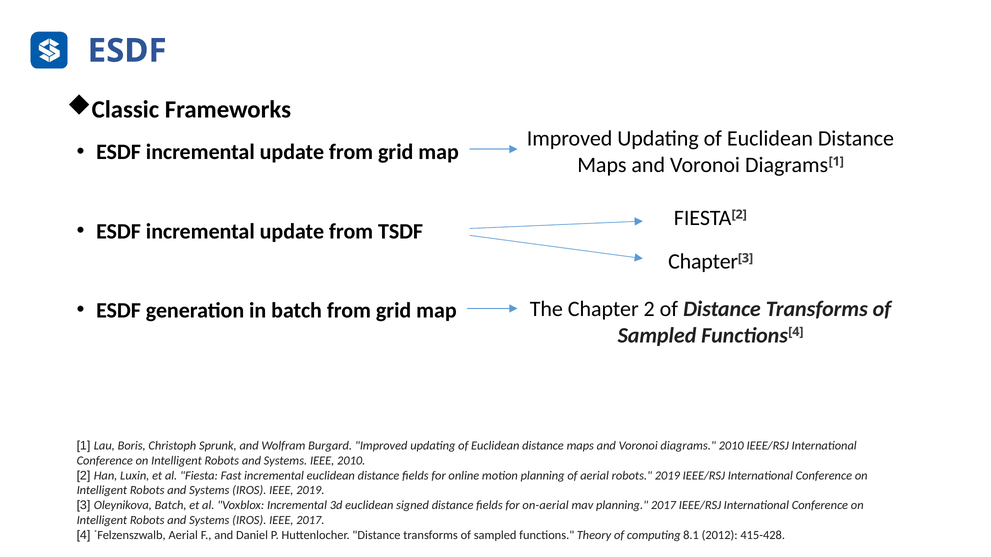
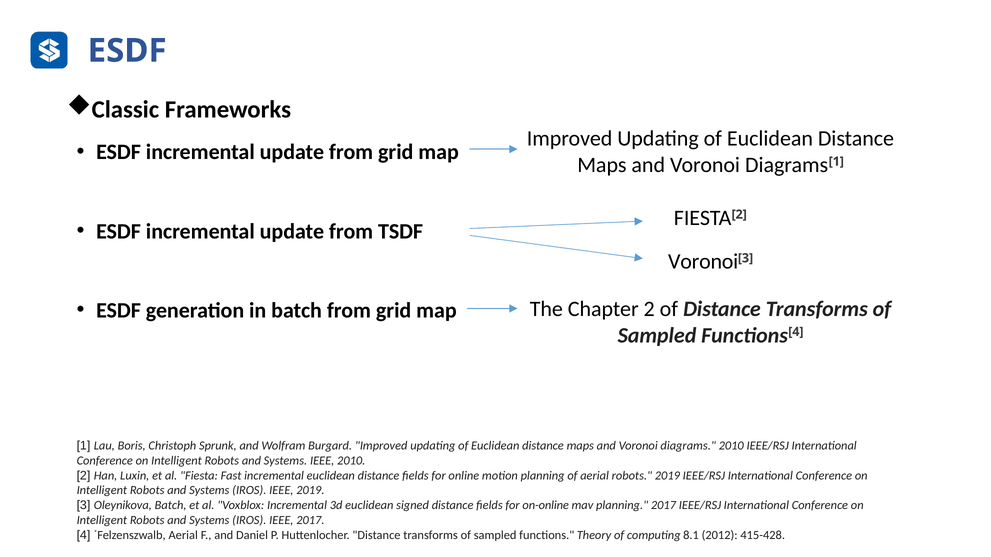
Chapter: Chapter -> Voronoi (703, 262)
on-aerial: on-aerial -> on-online (546, 506)
